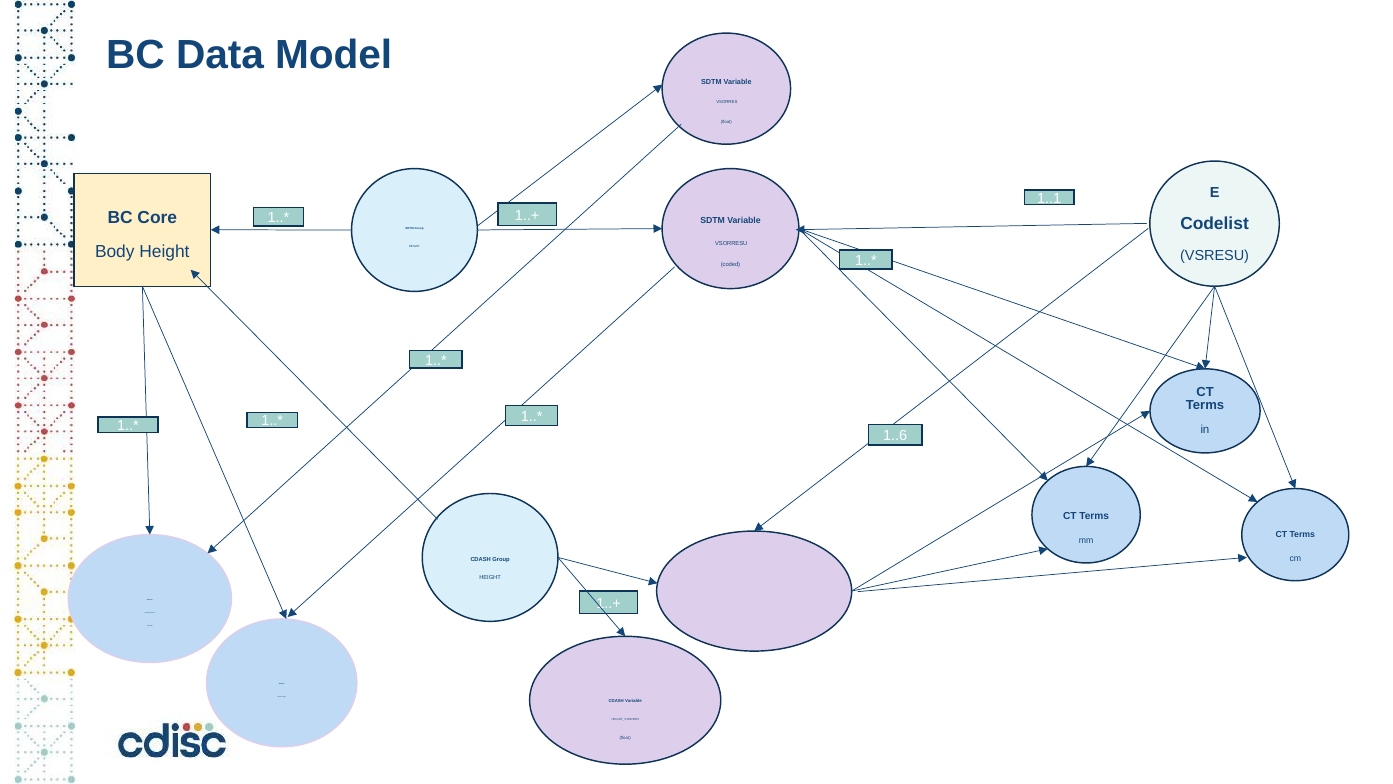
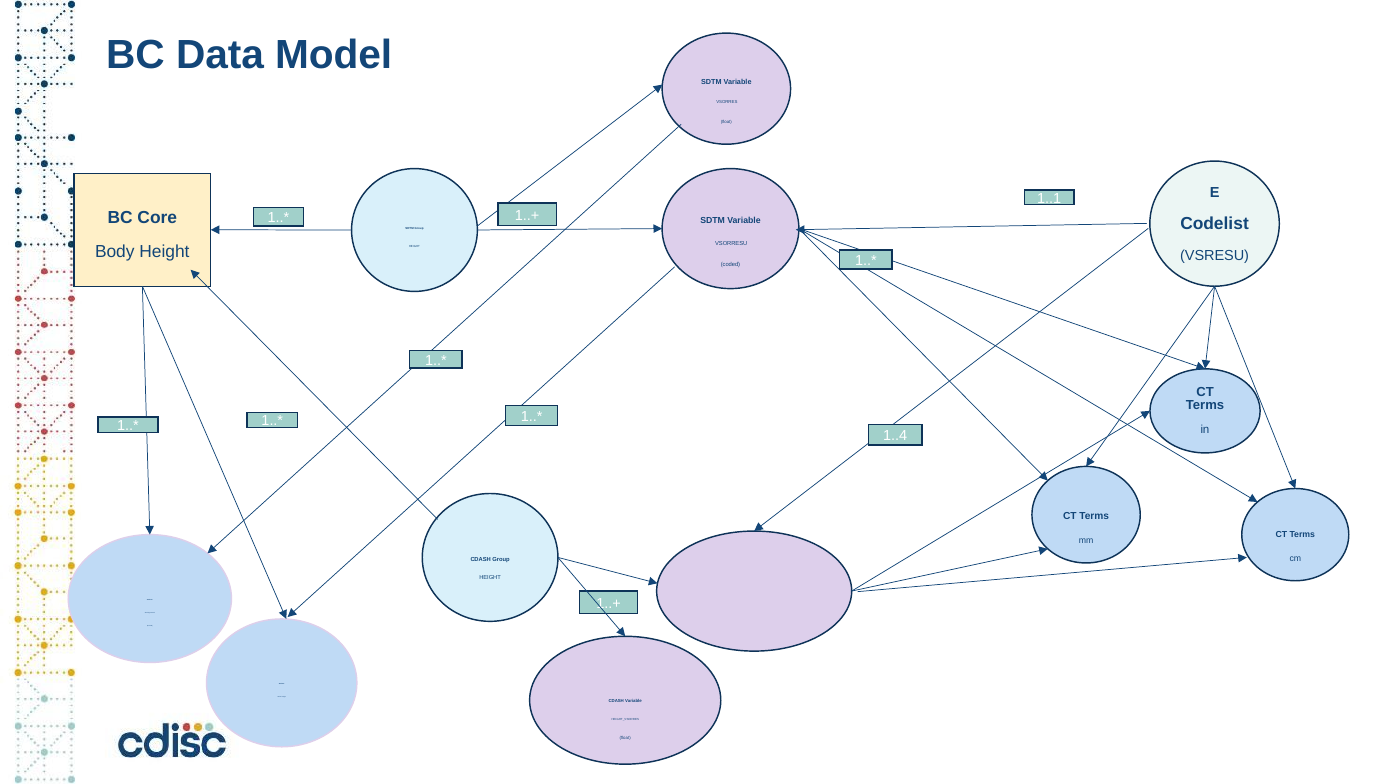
1..6: 1..6 -> 1..4 (895, 435)
